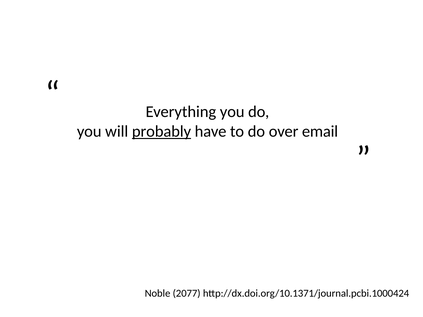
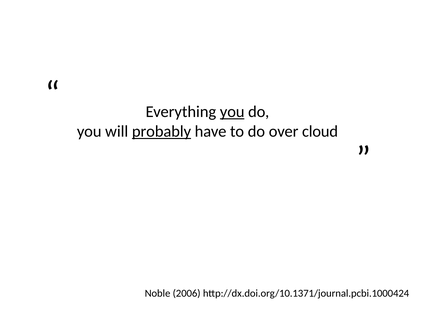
you underline: none -> present (232, 112)
email: email -> cloud (320, 131)
2077: 2077 -> 2006 (187, 294)
